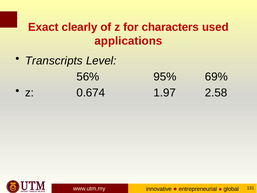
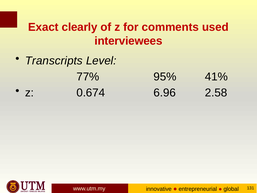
characters: characters -> comments (170, 27)
applications: applications -> interviewees (128, 41)
56%: 56% -> 77% (88, 77)
69%: 69% -> 41% (216, 77)
1.97: 1.97 -> 6.96 (165, 93)
